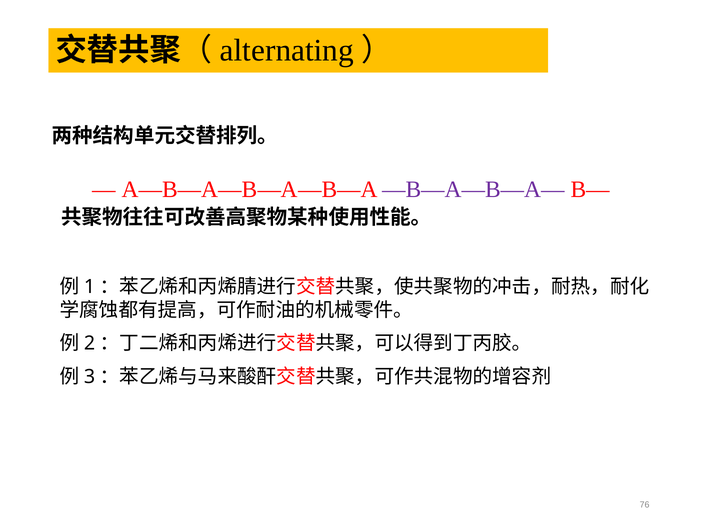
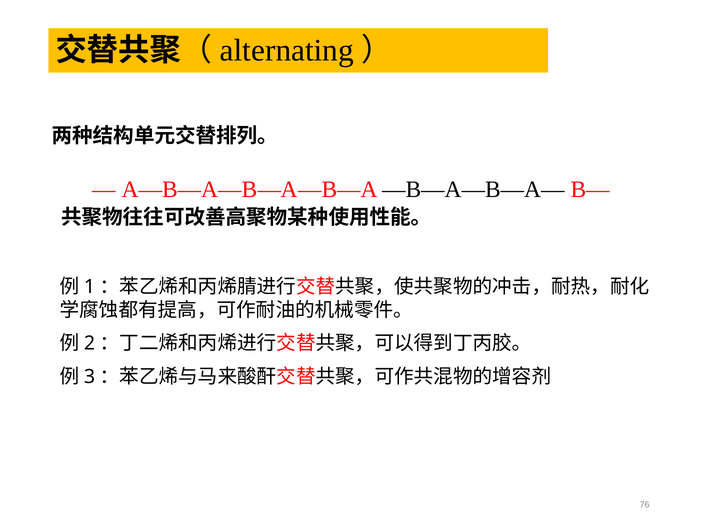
—B—A—B—A— colour: purple -> black (474, 189)
